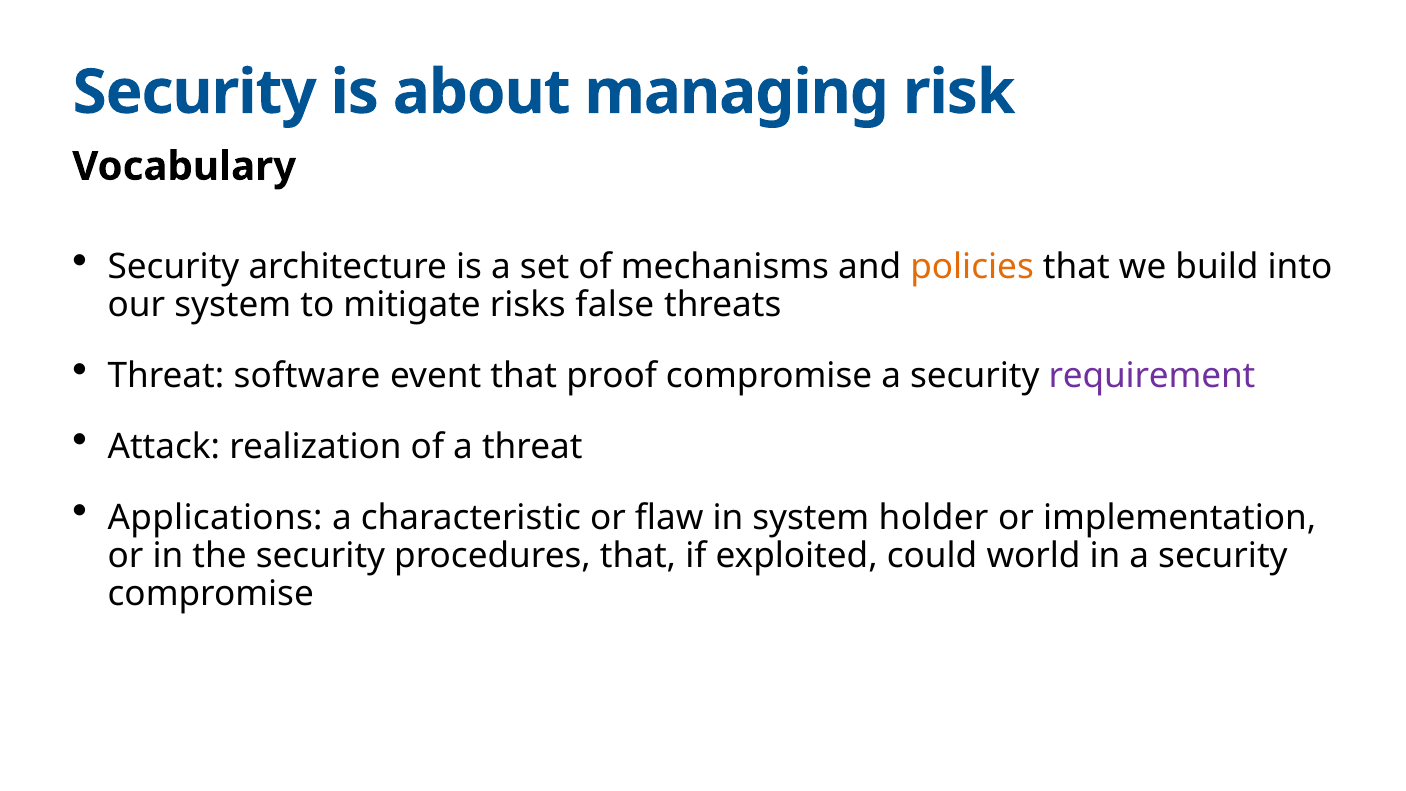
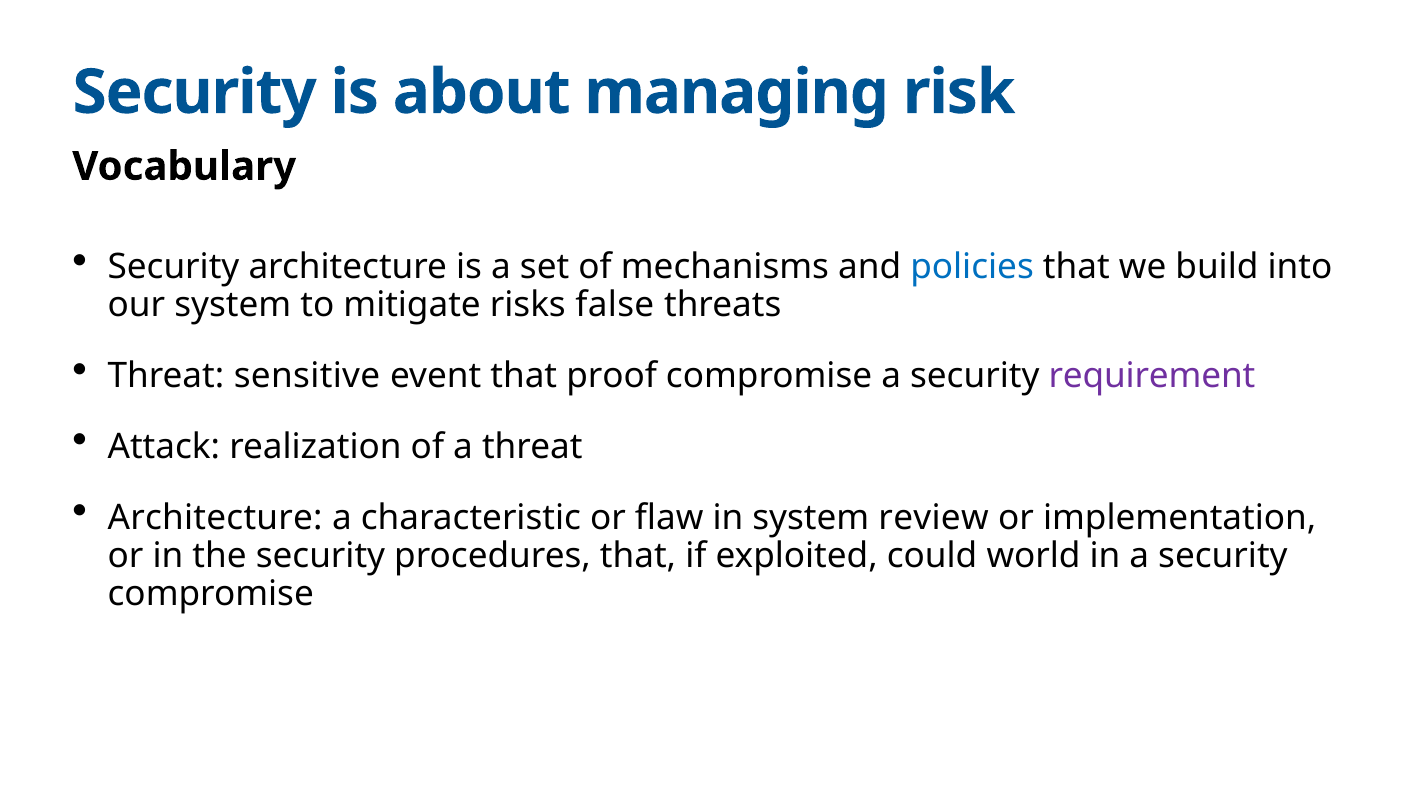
policies colour: orange -> blue (972, 267)
software: software -> sensitive (307, 376)
Applications: Applications -> Architecture (215, 517)
holder: holder -> review (934, 517)
